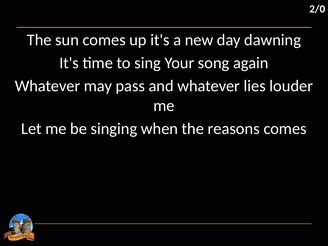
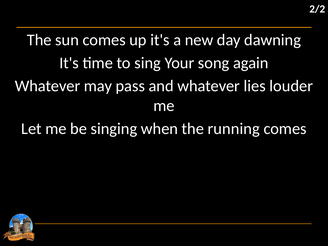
2/0: 2/0 -> 2/2 (317, 9)
reasons: reasons -> running (234, 129)
